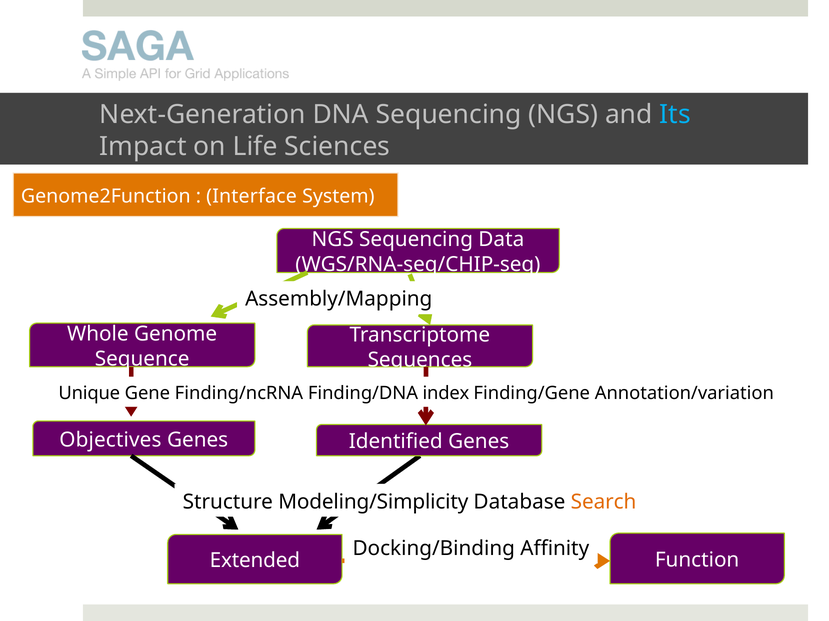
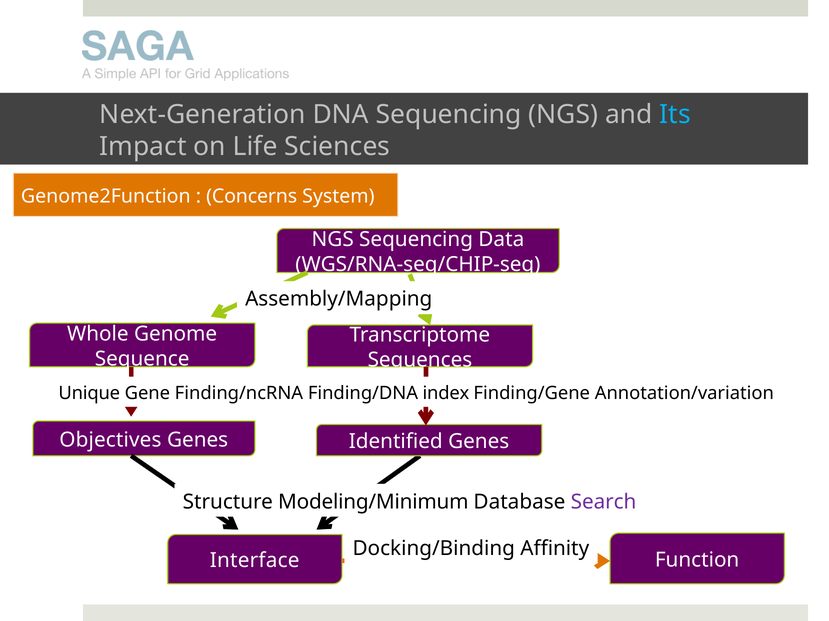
Interface: Interface -> Concerns (252, 196)
Modeling/Simplicity: Modeling/Simplicity -> Modeling/Minimum (373, 502)
Search colour: orange -> purple (604, 502)
Extended: Extended -> Interface (255, 561)
